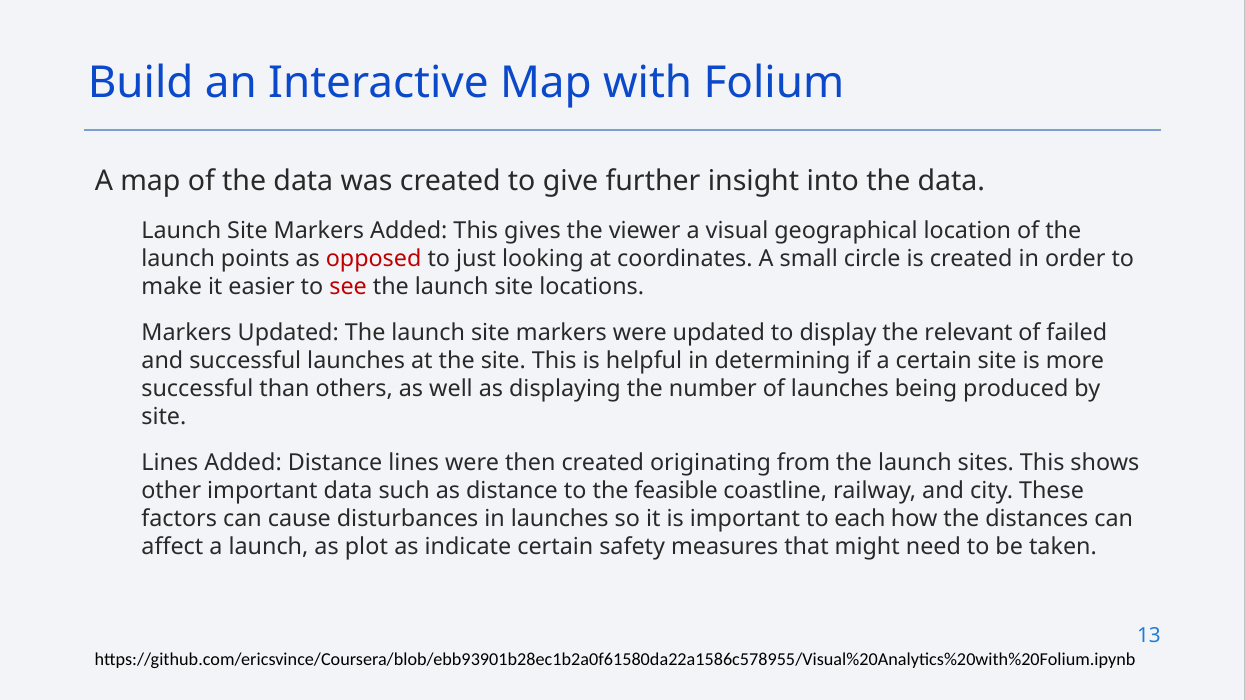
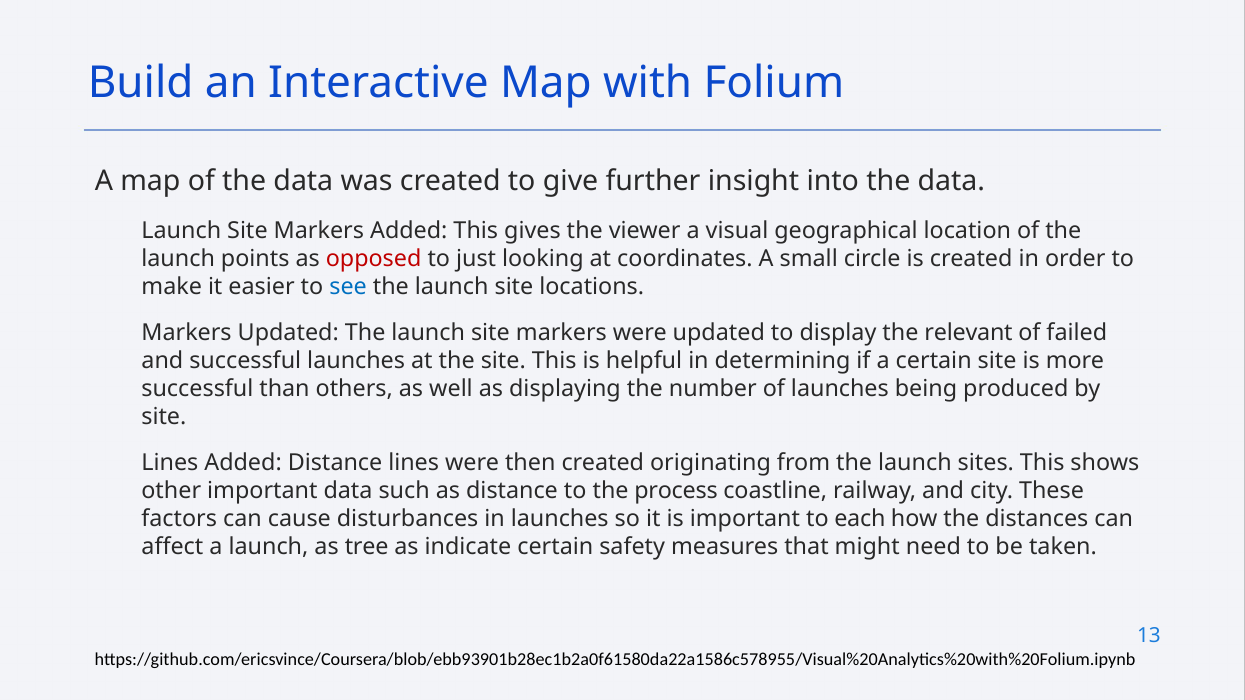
see colour: red -> blue (348, 286)
feasible: feasible -> process (676, 491)
plot: plot -> tree (367, 547)
